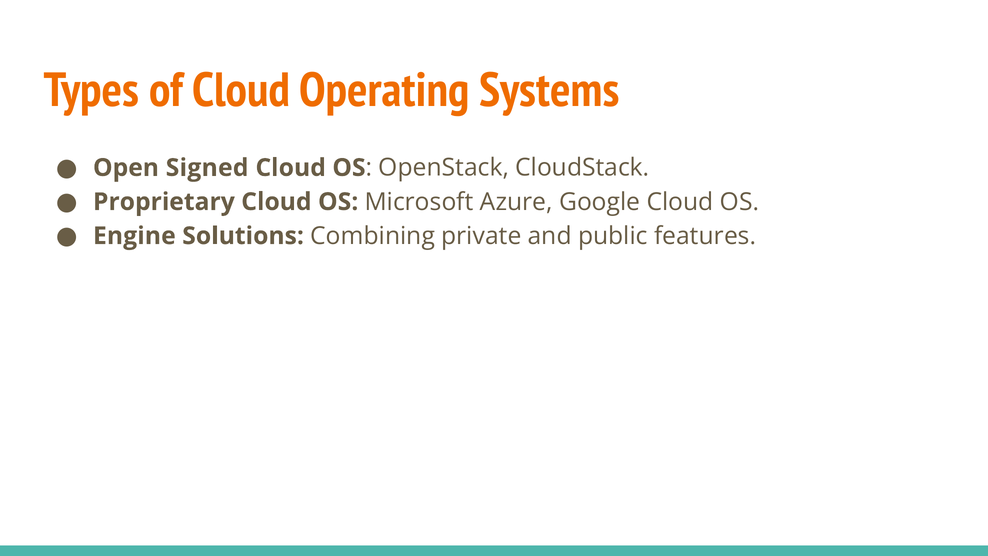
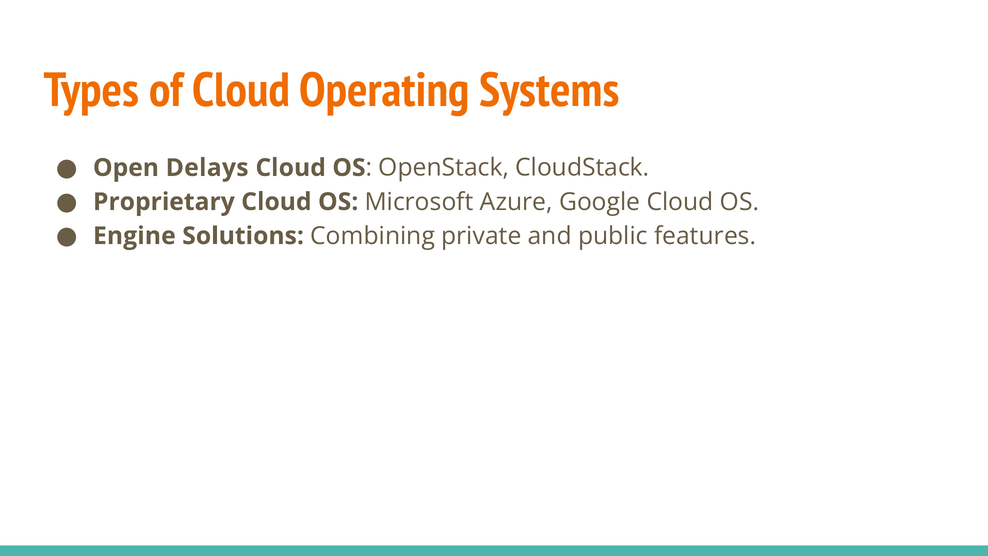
Signed: Signed -> Delays (207, 168)
